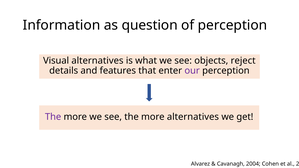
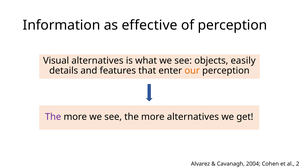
question: question -> effective (150, 25)
reject: reject -> easily (243, 61)
our colour: purple -> orange (192, 71)
